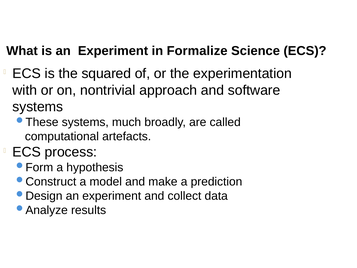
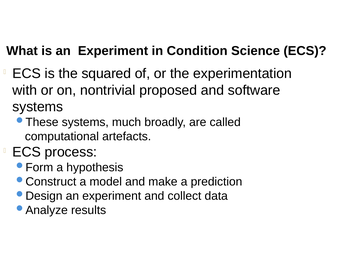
Formalize: Formalize -> Condition (197, 51)
approach: approach -> proposed (168, 90)
